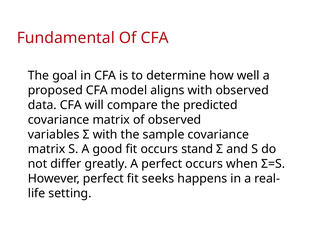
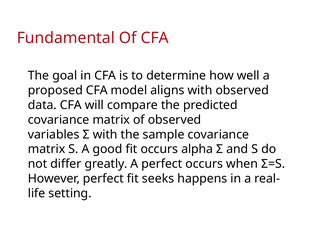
stand: stand -> alpha (197, 149)
